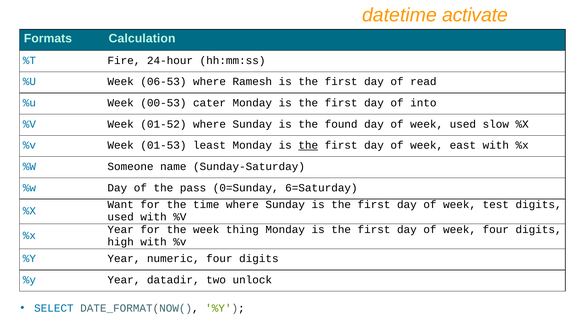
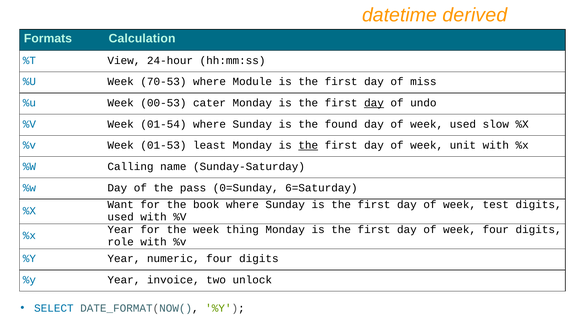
activate: activate -> derived (475, 15)
Fire: Fire -> View (124, 60)
06-53: 06-53 -> 70-53 (163, 82)
Ramesh: Ramesh -> Module (252, 82)
read: read -> miss (423, 82)
day underline: none -> present (374, 103)
into: into -> undo (423, 103)
01-52: 01-52 -> 01-54 (163, 124)
east: east -> unit (463, 145)
Someone: Someone -> Calling (131, 167)
time: time -> book (206, 205)
high: high -> role (121, 242)
datadir: datadir -> invoice (173, 280)
